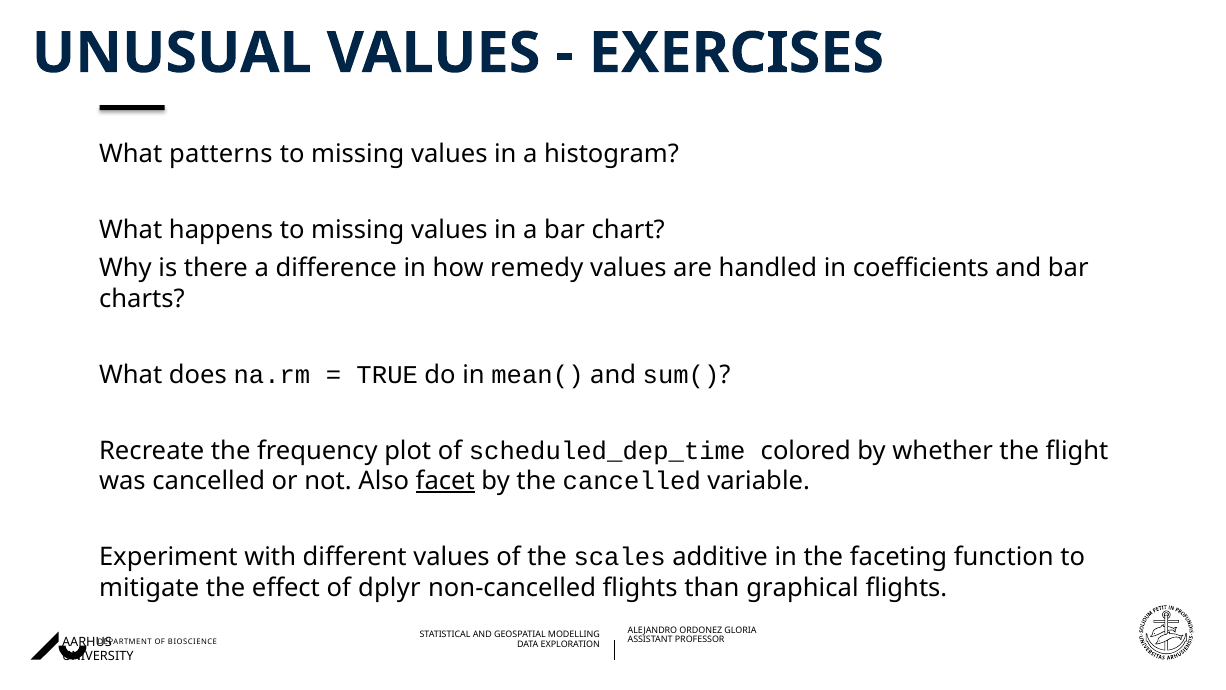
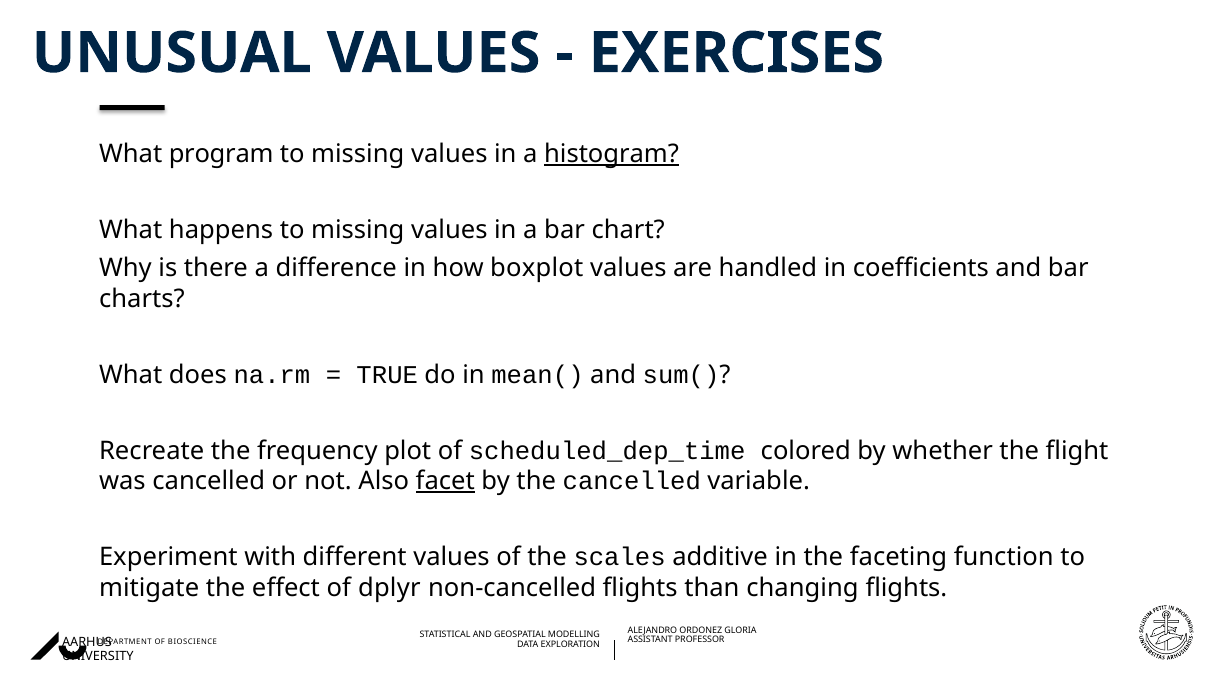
patterns: patterns -> program (221, 154)
histogram underline: none -> present (612, 154)
remedy: remedy -> boxplot (537, 268)
graphical: graphical -> changing (802, 587)
